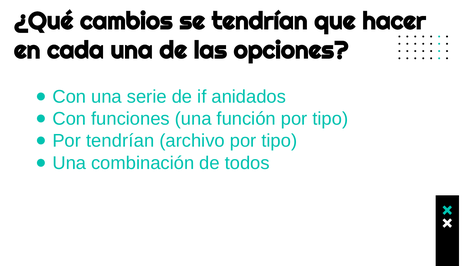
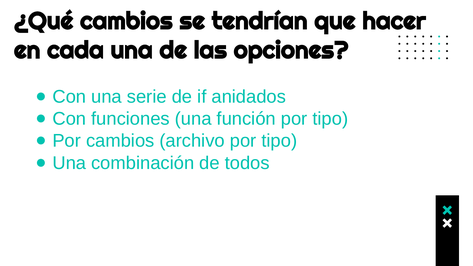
Por tendrían: tendrían -> cambios (120, 141)
